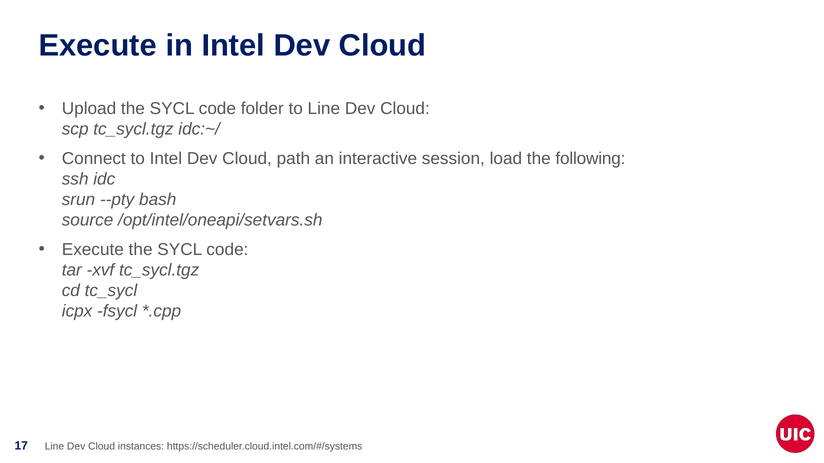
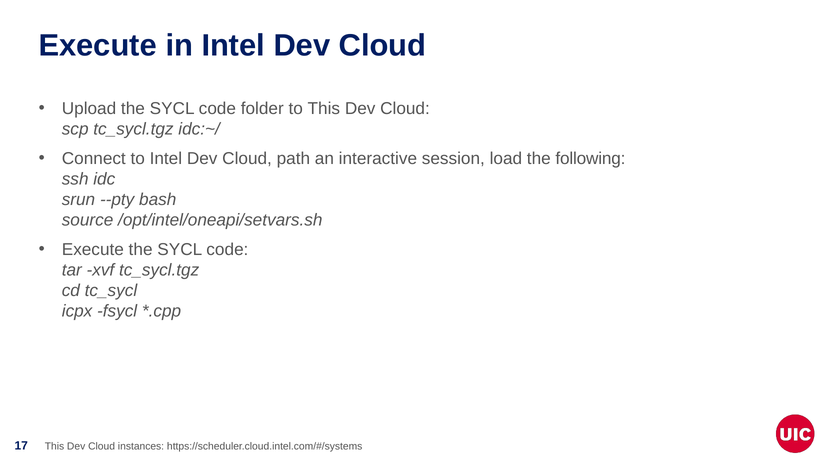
to Line: Line -> This (324, 109)
Line: Line -> This (54, 447)
